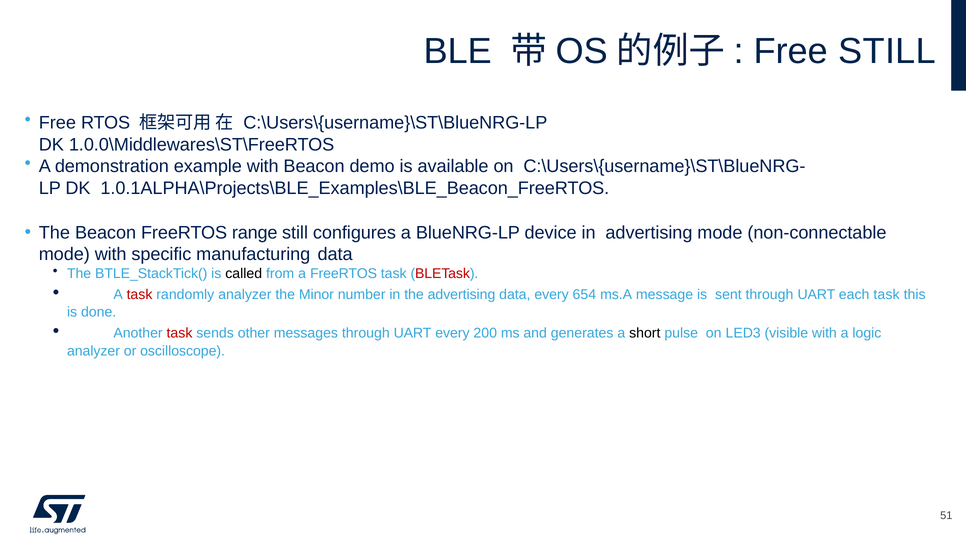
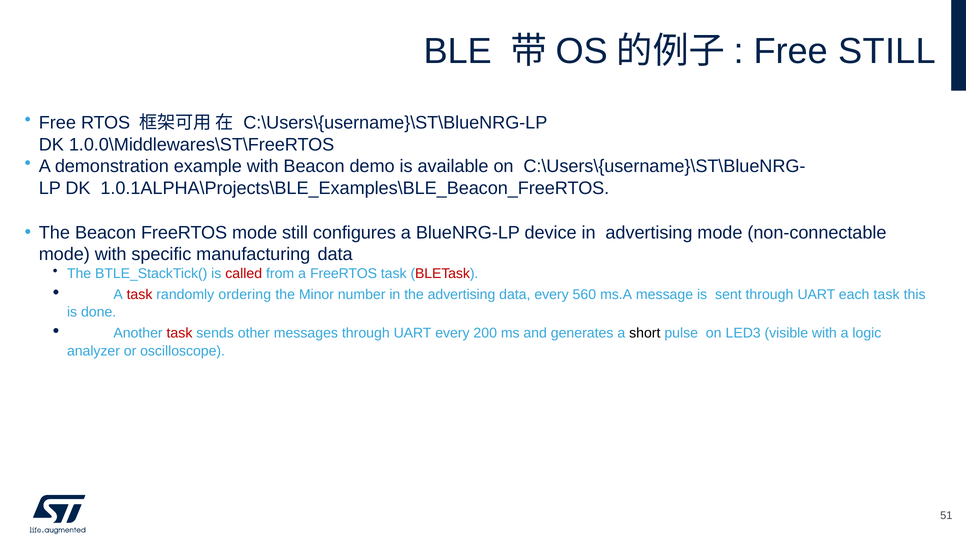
FreeRTOS range: range -> mode (255, 232)
called colour: black -> red (244, 273)
randomly analyzer: analyzer -> ordering (245, 294)
654: 654 -> 560 (584, 294)
